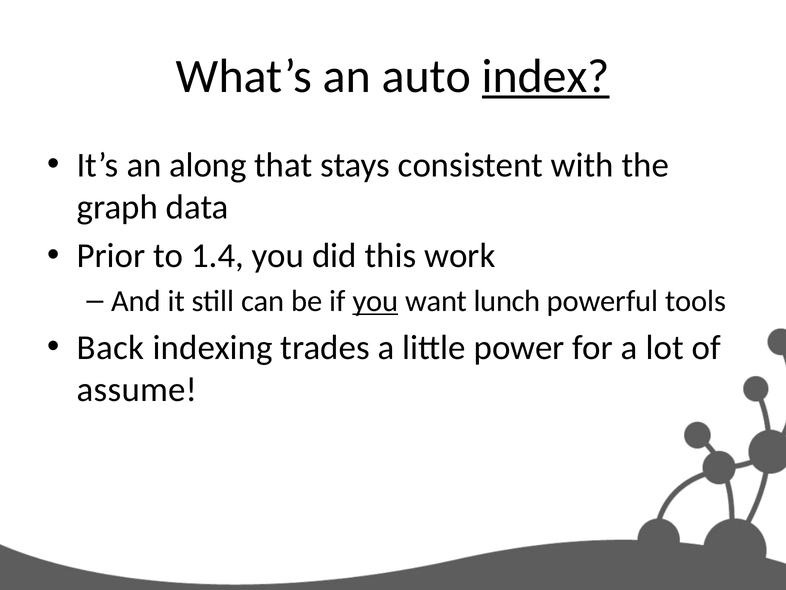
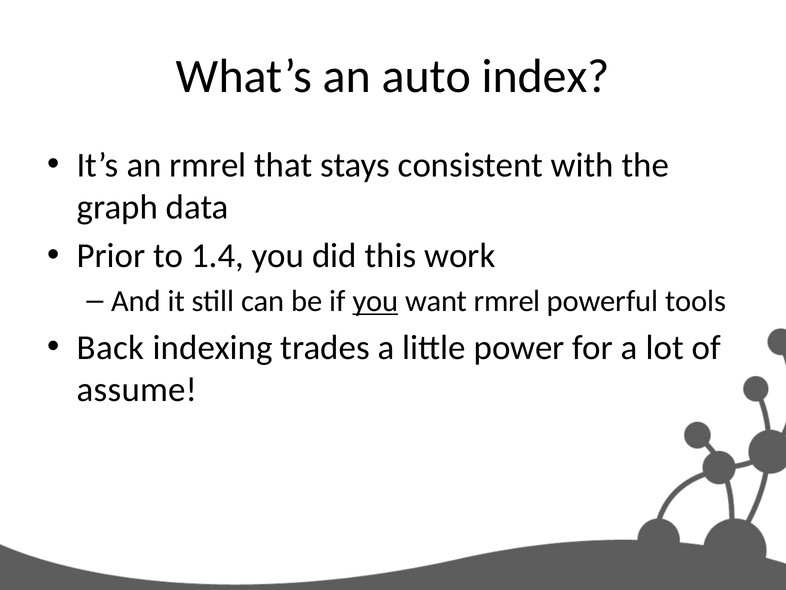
index underline: present -> none (546, 76)
an along: along -> rmrel (208, 165)
want lunch: lunch -> rmrel (507, 301)
